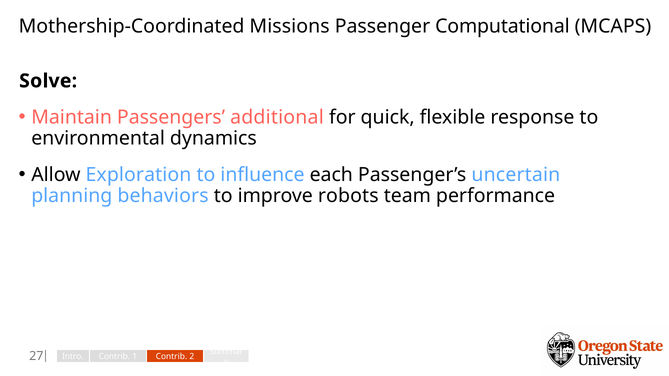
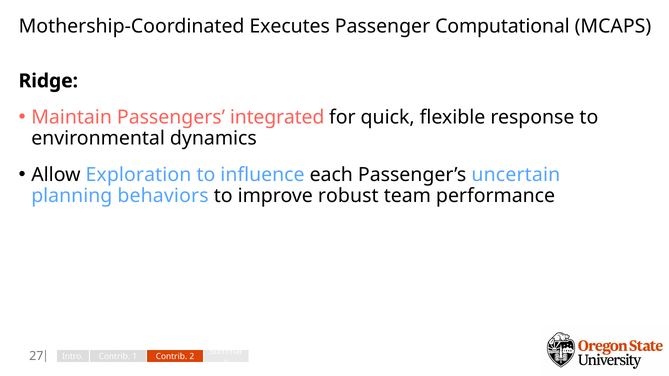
Missions: Missions -> Executes (290, 27)
Solve: Solve -> Ridge (48, 81)
additional: additional -> integrated (277, 117)
robots: robots -> robust (348, 196)
